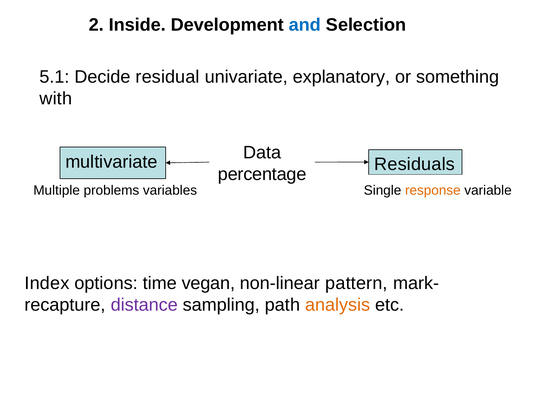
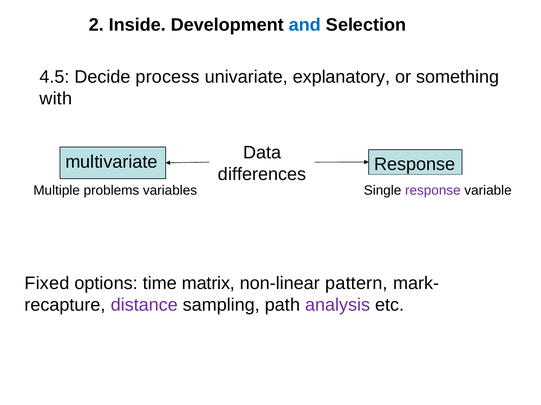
5.1: 5.1 -> 4.5 (54, 77)
residual: residual -> process (168, 77)
multivariate Residuals: Residuals -> Response (415, 165)
percentage: percentage -> differences (262, 175)
response colour: orange -> purple (433, 191)
Index: Index -> Fixed (47, 284)
vegan: vegan -> matrix (208, 284)
analysis colour: orange -> purple (338, 305)
